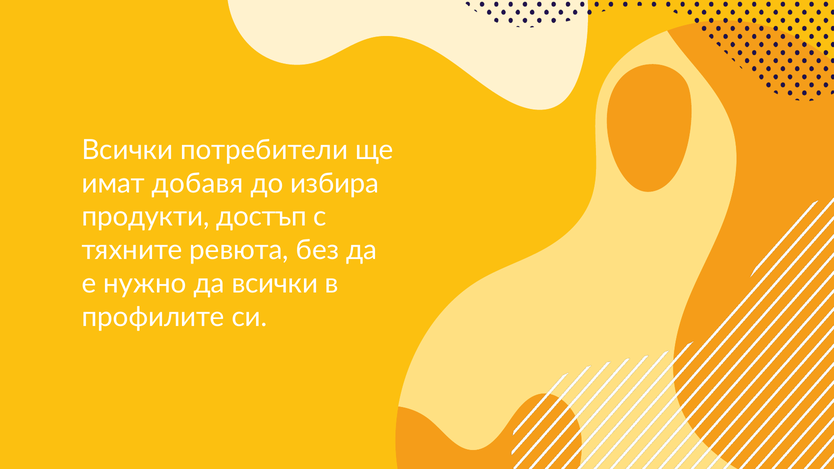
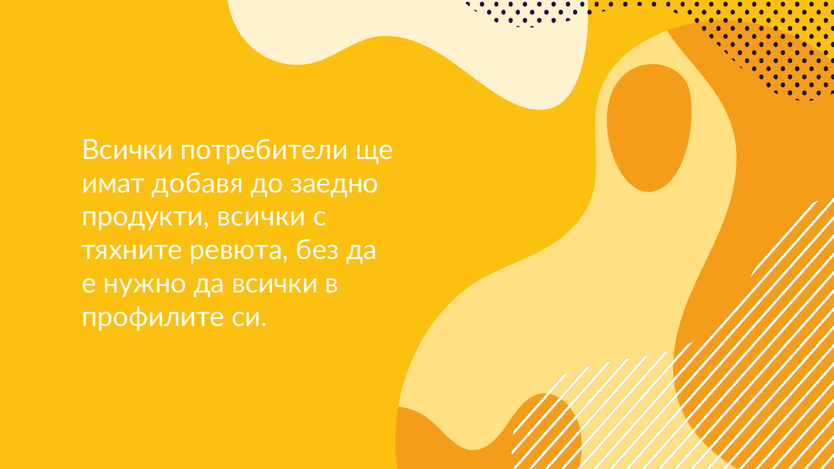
избира: избира -> заедно (335, 184)
продукти достъп: достъп -> всички (261, 217)
